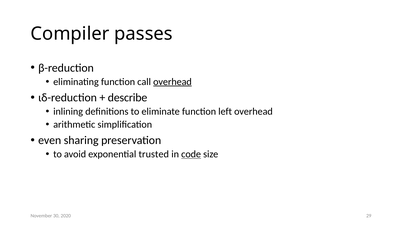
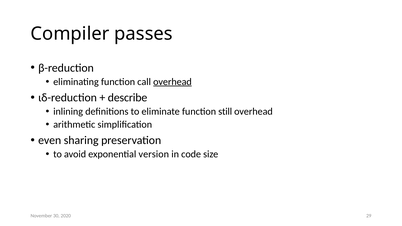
left: left -> still (225, 112)
trusted: trusted -> version (154, 154)
code underline: present -> none (191, 154)
